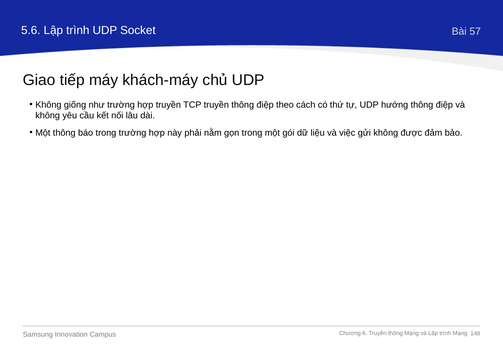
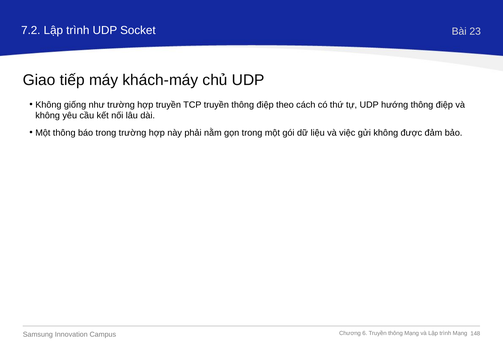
5.6: 5.6 -> 7.2 (31, 30)
57: 57 -> 23 (475, 31)
